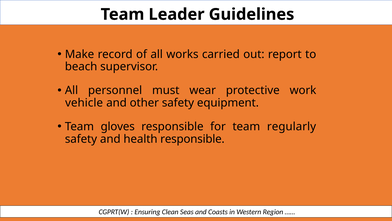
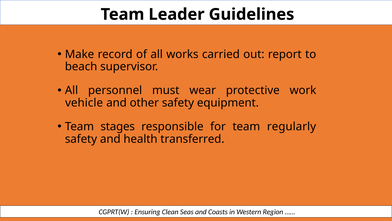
gloves: gloves -> stages (118, 126)
health responsible: responsible -> transferred (192, 139)
